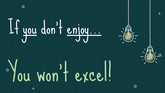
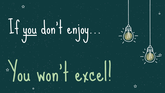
enjoy… underline: present -> none (84, 28)
